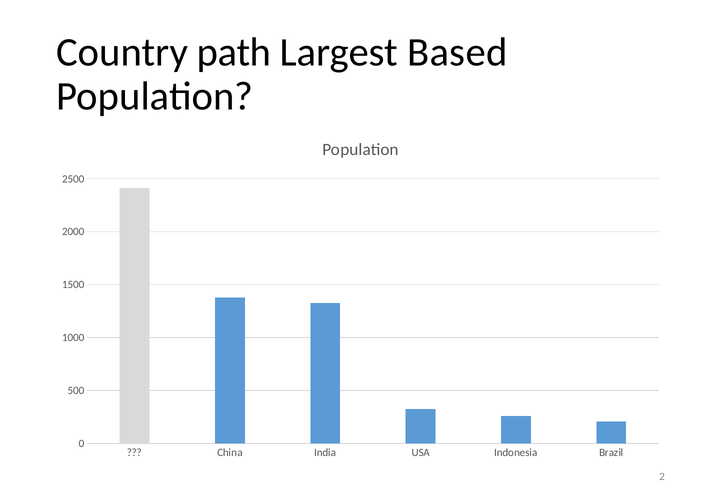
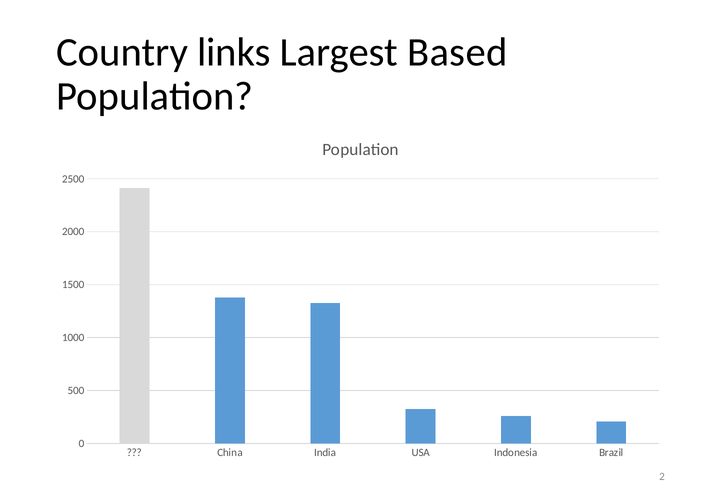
path: path -> links (234, 53)
